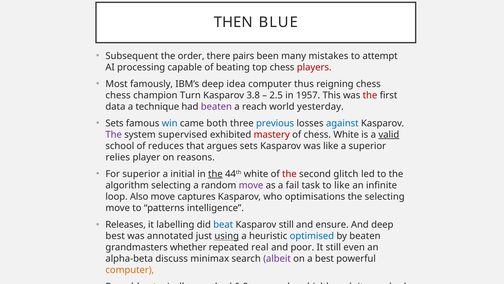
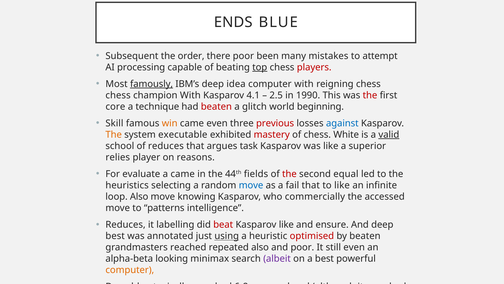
THEN: THEN -> ENDS (233, 22)
there pairs: pairs -> poor (243, 56)
top underline: none -> present (260, 67)
famously underline: none -> present (152, 84)
computer thus: thus -> with (304, 84)
champion Turn: Turn -> With (190, 95)
3.8: 3.8 -> 4.1 (253, 95)
1957: 1957 -> 1990 (308, 95)
data: data -> core (115, 107)
beaten colour: purple -> red (216, 107)
reach: reach -> glitch (254, 107)
yesterday: yesterday -> beginning (320, 107)
Sets: Sets -> Skill (114, 123)
win colour: blue -> orange (170, 123)
came both: both -> even (217, 123)
previous colour: blue -> red (275, 123)
The colour: purple -> orange (114, 134)
supervised: supervised -> executable (183, 134)
argues sets: sets -> task (249, 146)
For superior: superior -> evaluate (141, 174)
a initial: initial -> came (183, 174)
the underline: present -> none (215, 174)
44th white: white -> fields (256, 174)
glitch: glitch -> equal (346, 174)
algorithm: algorithm -> heuristics (127, 185)
move colour: purple -> blue (251, 185)
fail task: task -> that (311, 185)
captures: captures -> knowing (197, 196)
optimisations: optimisations -> commercially (315, 196)
the selecting: selecting -> accessed (385, 196)
Releases: Releases -> Reduces (126, 224)
beat colour: blue -> red (223, 224)
Kasparov still: still -> like (286, 224)
optimised colour: blue -> red (312, 236)
whether: whether -> reached (188, 247)
repeated real: real -> also (260, 247)
discuss: discuss -> looking (172, 258)
